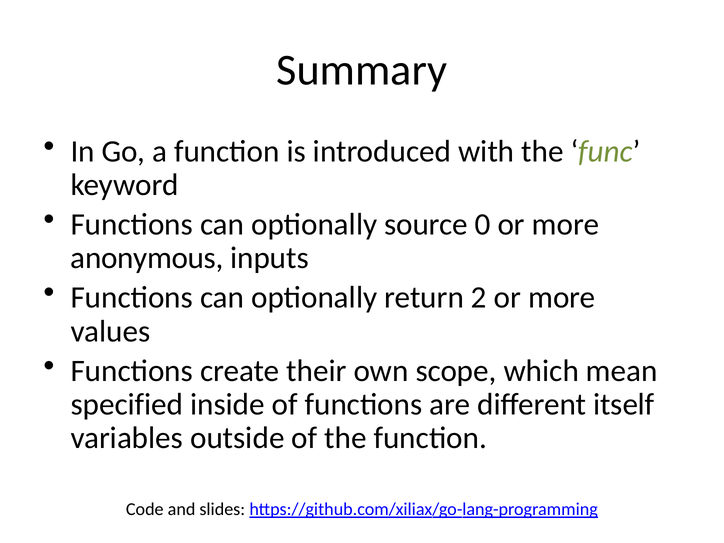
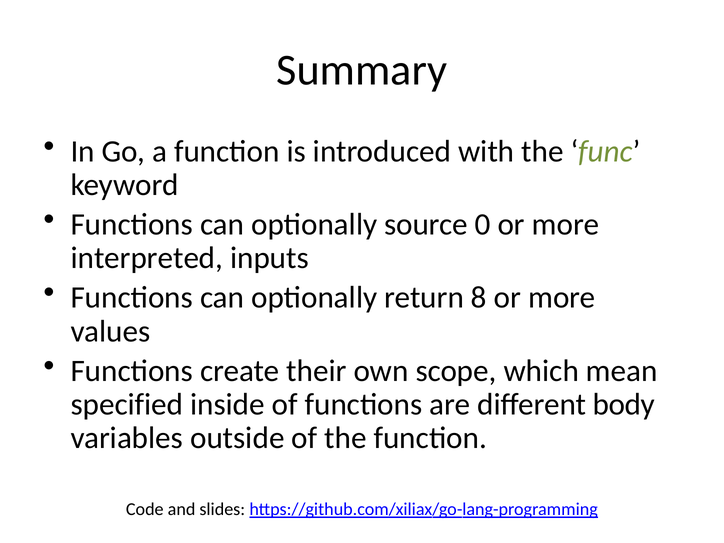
anonymous: anonymous -> interpreted (147, 258)
2: 2 -> 8 (479, 298)
itself: itself -> body (624, 404)
